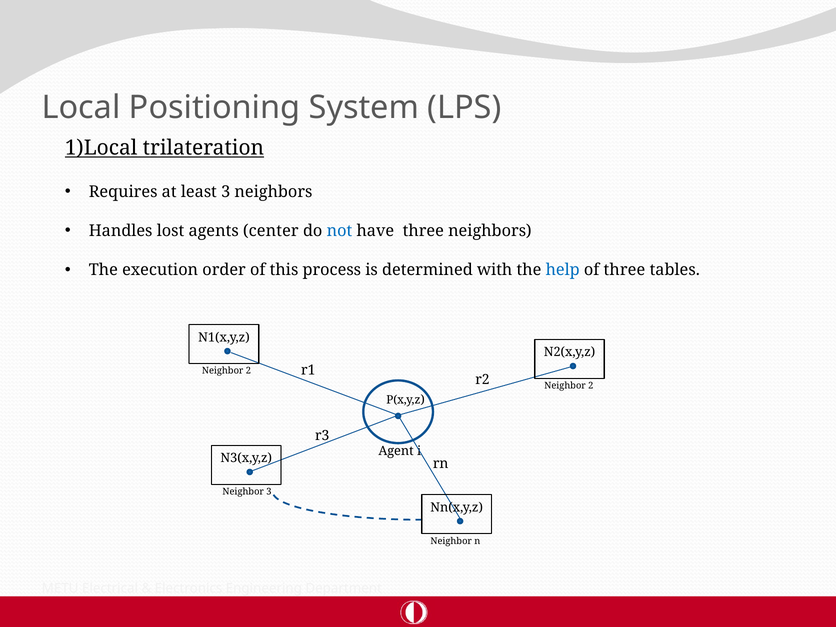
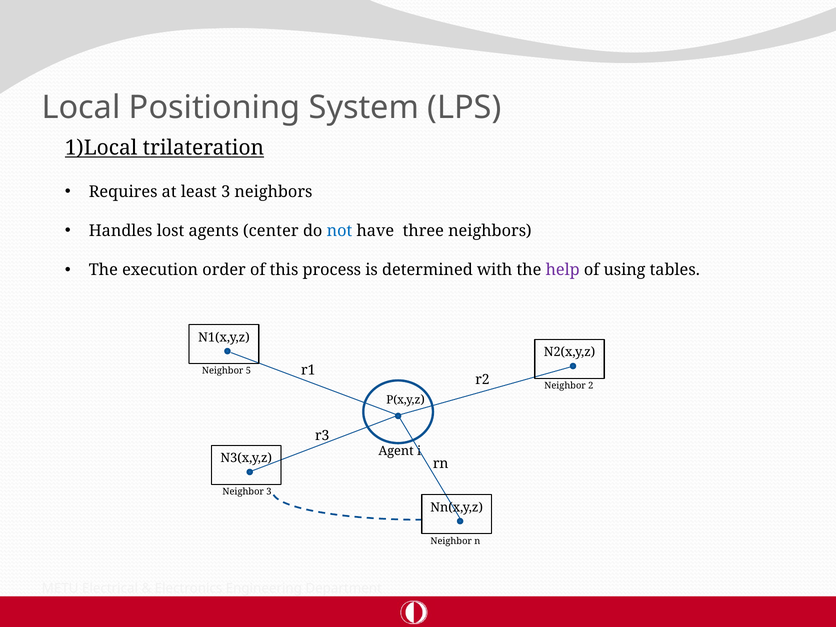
help colour: blue -> purple (563, 270)
of three: three -> using (625, 270)
2: 2 -> 5 (248, 371)
